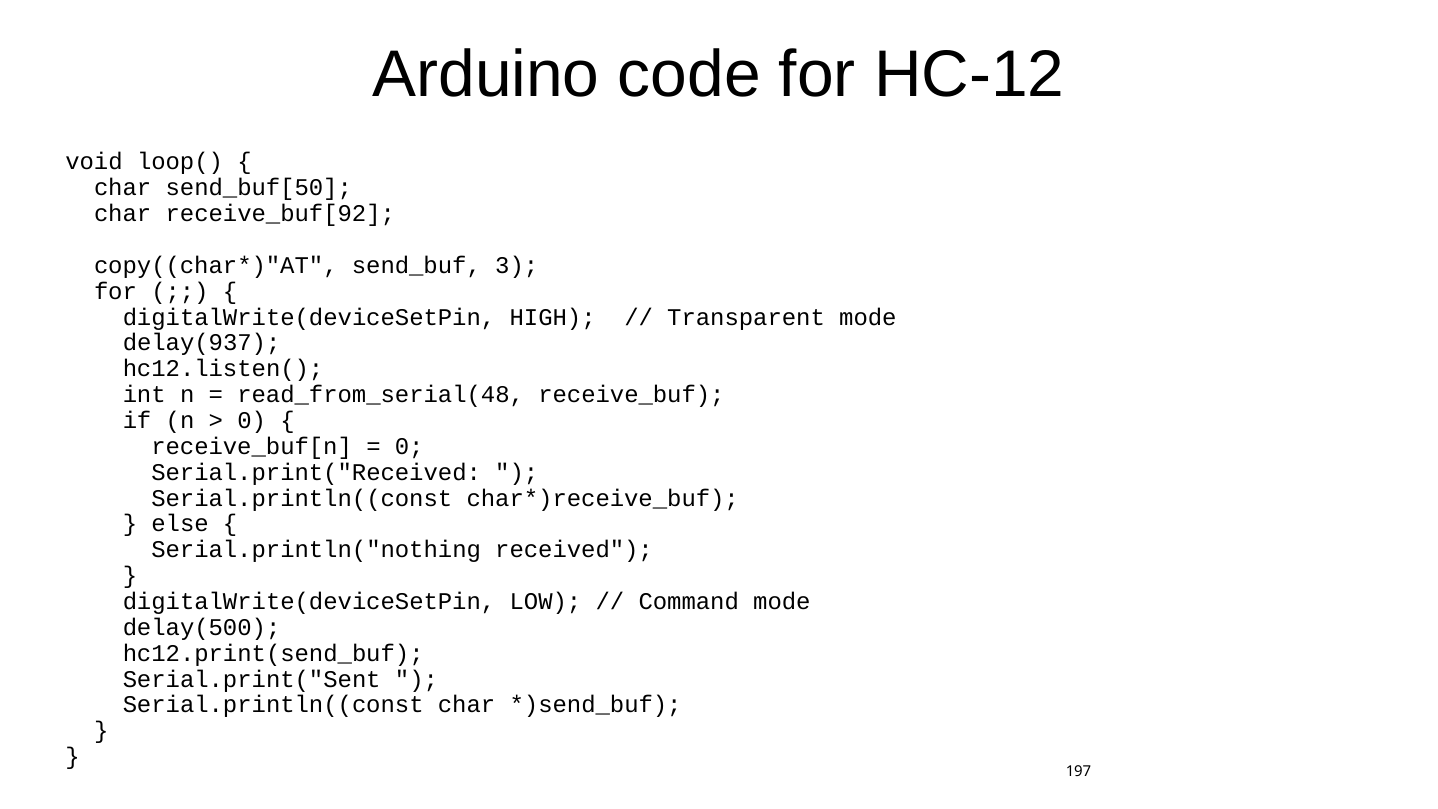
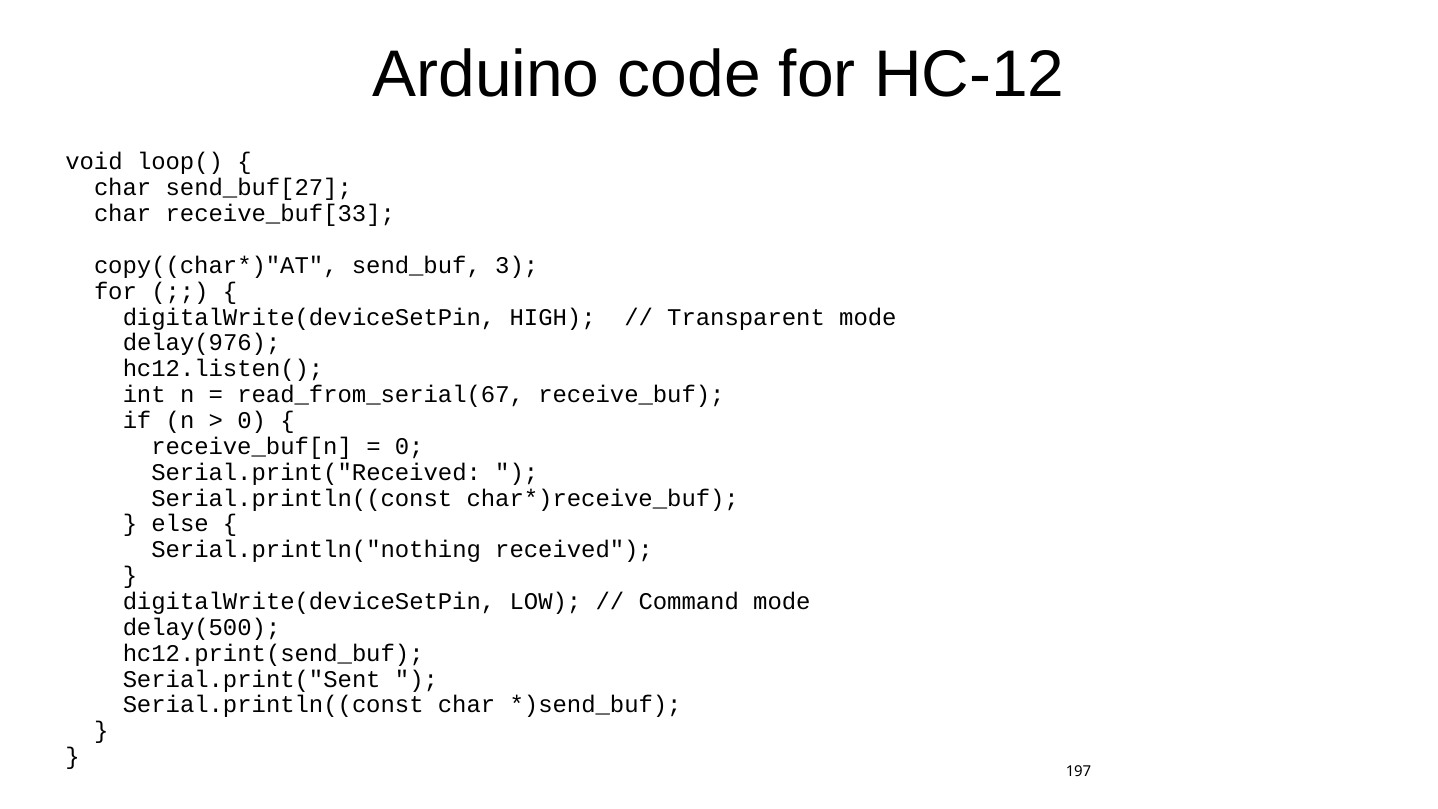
send_buf[50: send_buf[50 -> send_buf[27 (259, 188)
receive_buf[92: receive_buf[92 -> receive_buf[33 (280, 214)
delay(937: delay(937 -> delay(976 (202, 343)
read_from_serial(48: read_from_serial(48 -> read_from_serial(67 (381, 395)
